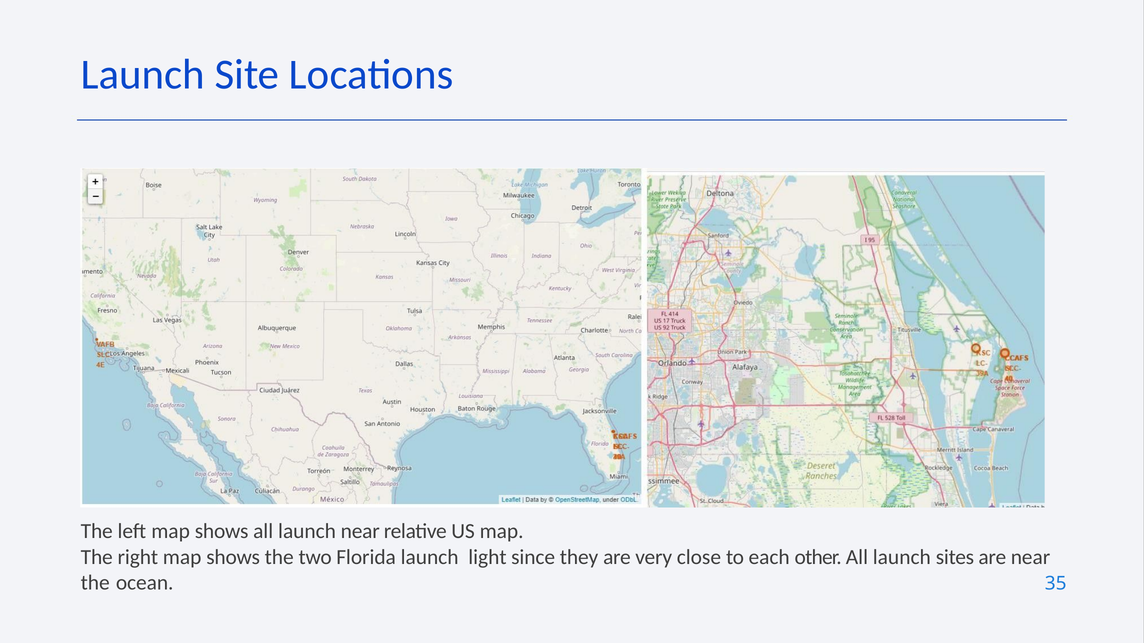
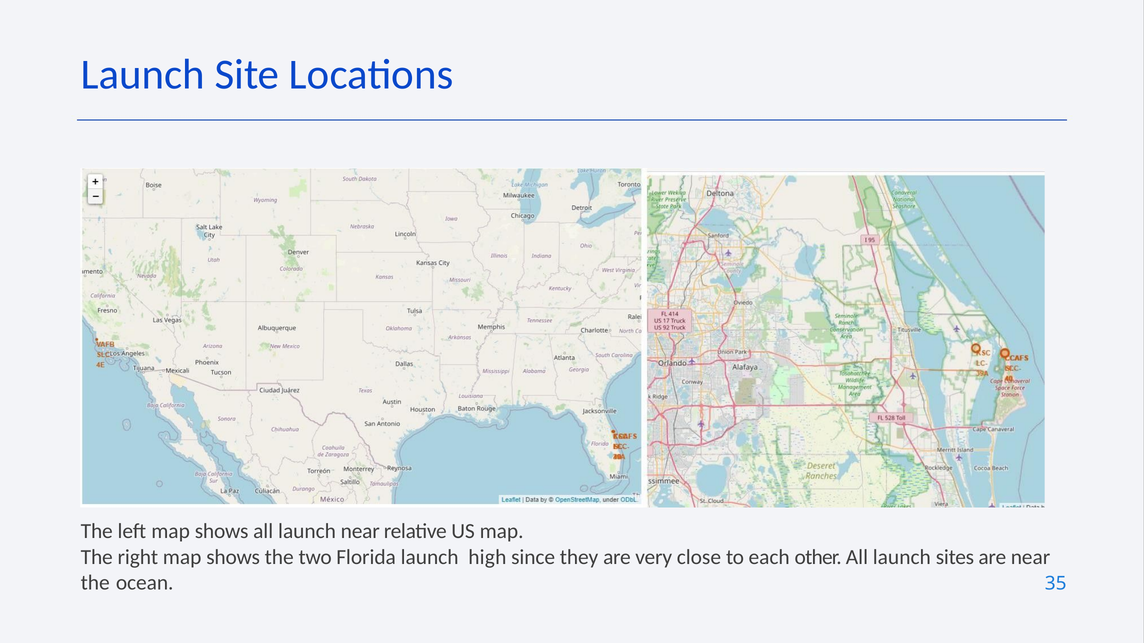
light: light -> high (487, 558)
